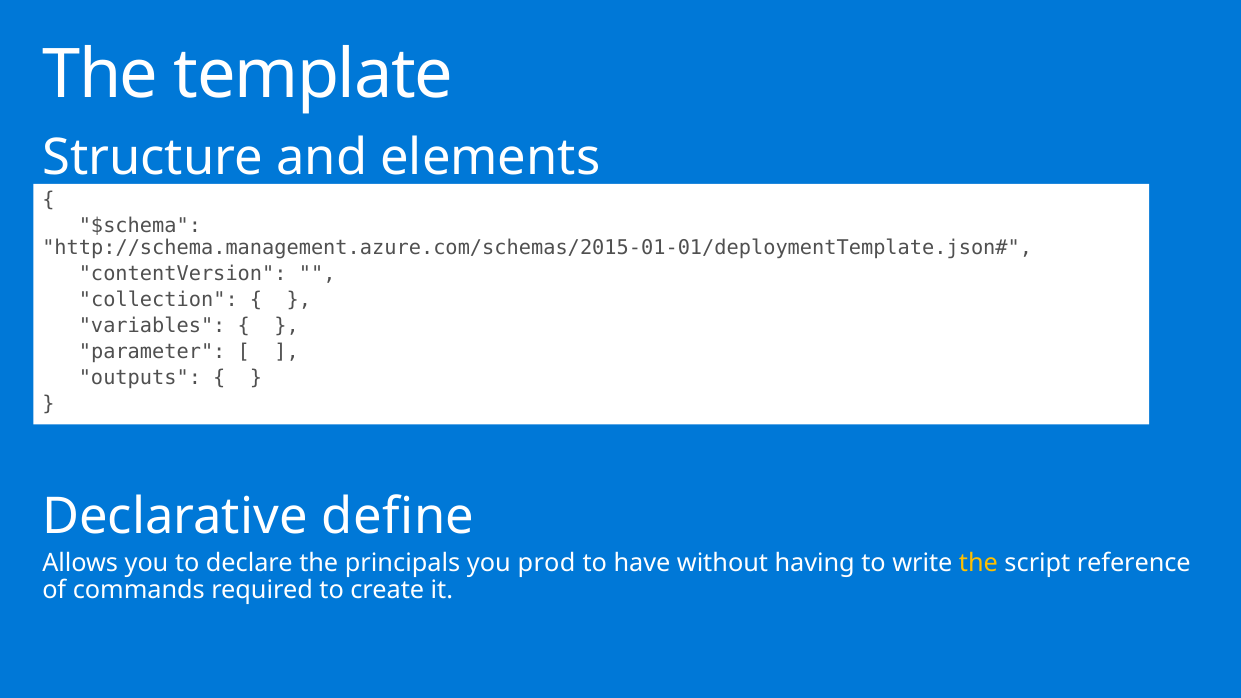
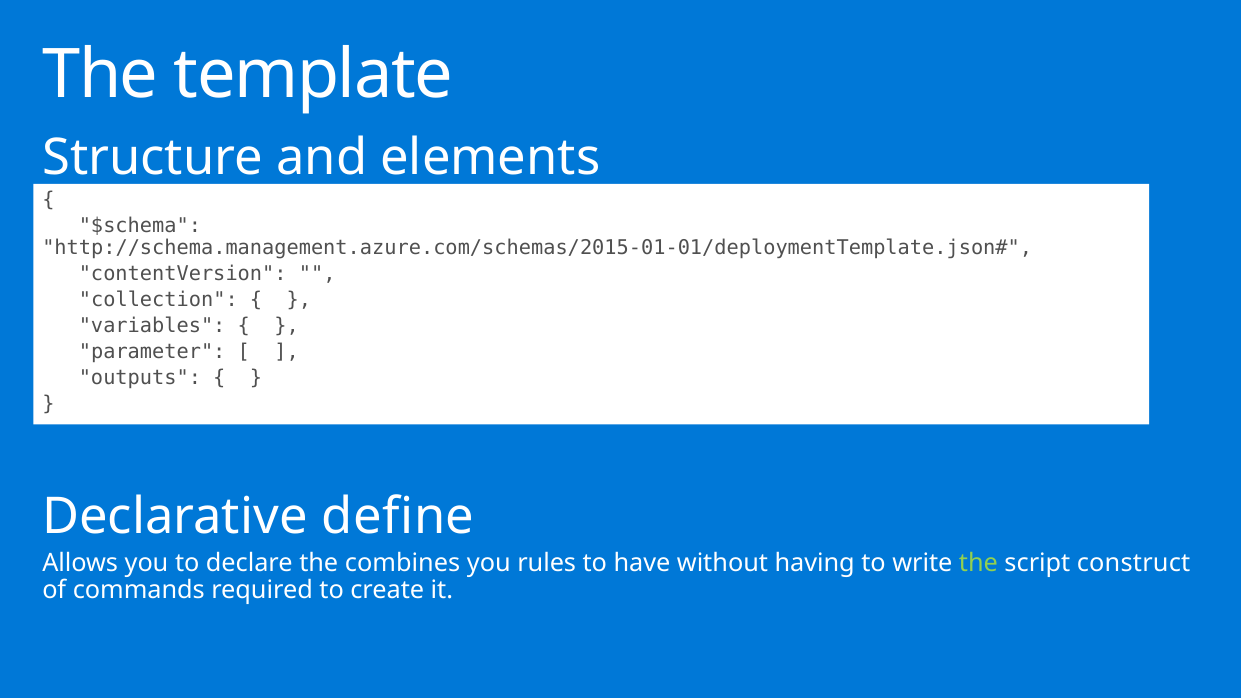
principals: principals -> combines (403, 563)
prod: prod -> rules (547, 563)
the colour: yellow -> light green (978, 563)
reference: reference -> construct (1134, 563)
